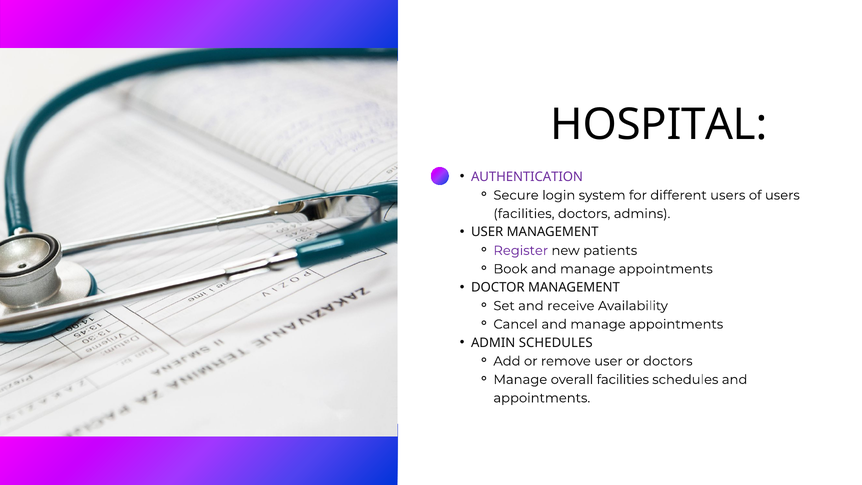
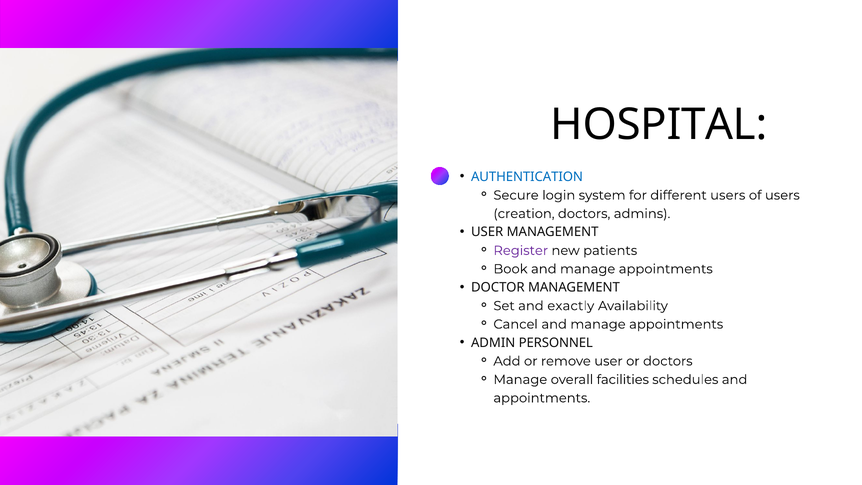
AUTHENTICATION colour: purple -> blue (527, 177)
facilities: facilities -> creation (524, 214)
receive: receive -> exactly (571, 306)
ADMIN SCHEDULES: SCHEDULES -> PERSONNEL (556, 343)
